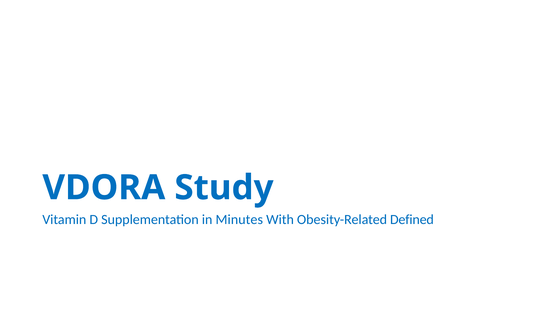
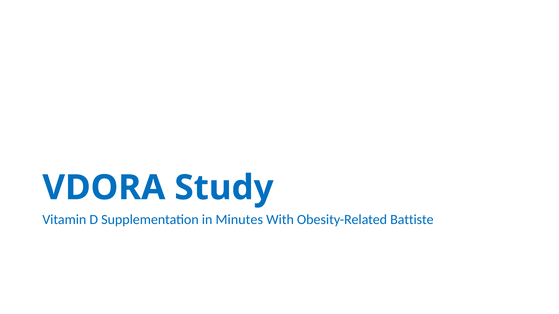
Defined: Defined -> Battiste (412, 220)
